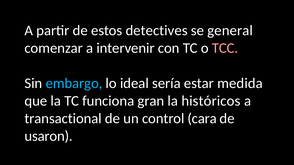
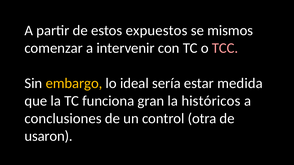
detectives: detectives -> expuestos (157, 31)
general: general -> mismos (230, 31)
embargo colour: light blue -> yellow (74, 84)
transactional: transactional -> conclusiones (63, 119)
cara: cara -> otra (202, 119)
